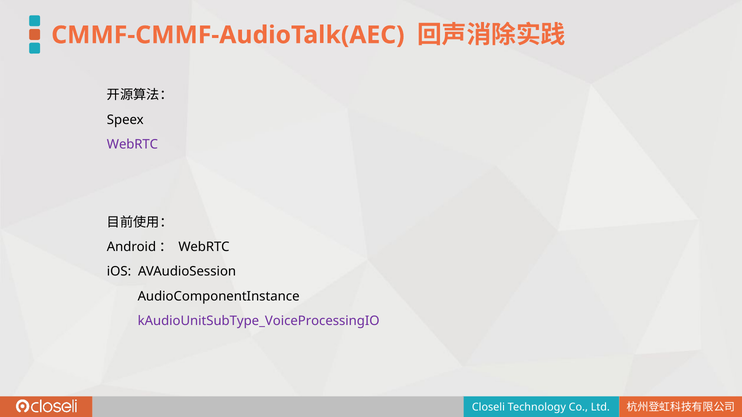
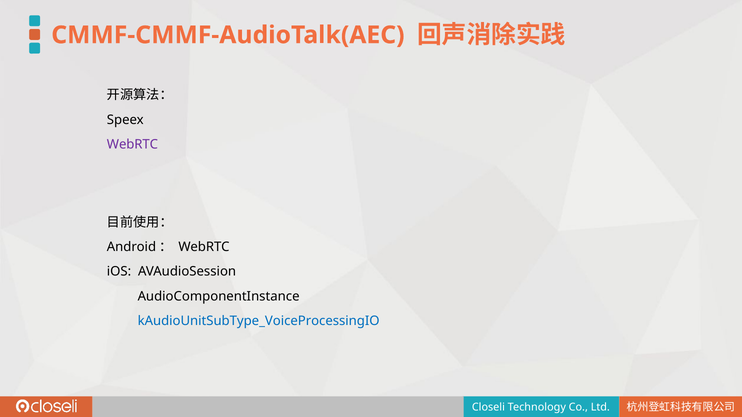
kAudioUnitSubType_VoiceProcessingIO colour: purple -> blue (259, 321)
